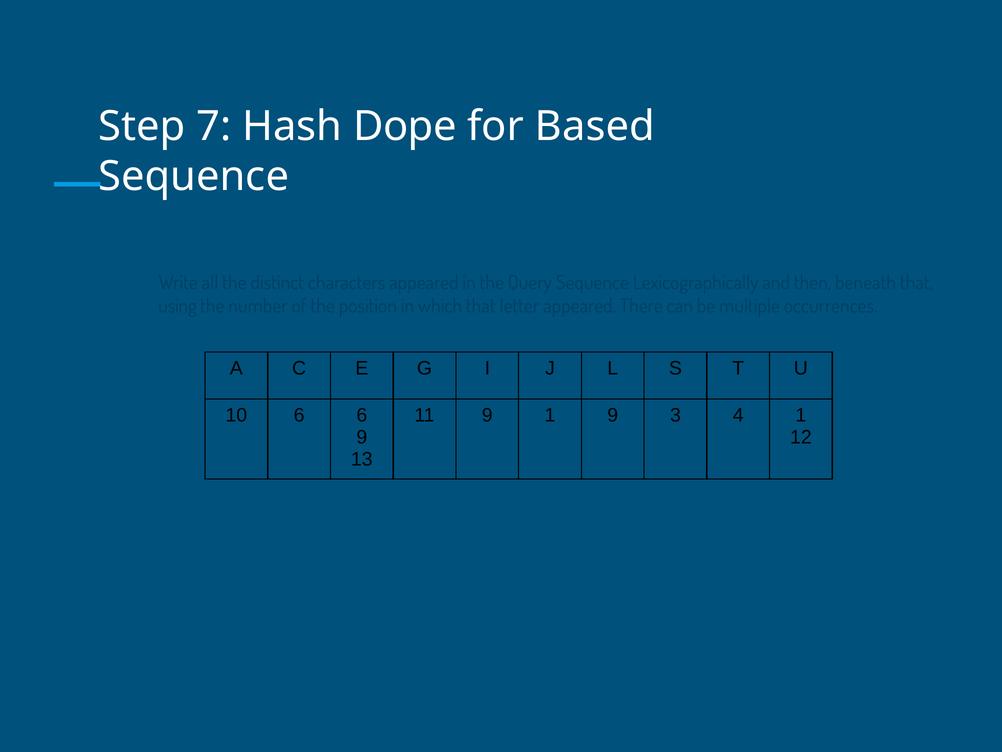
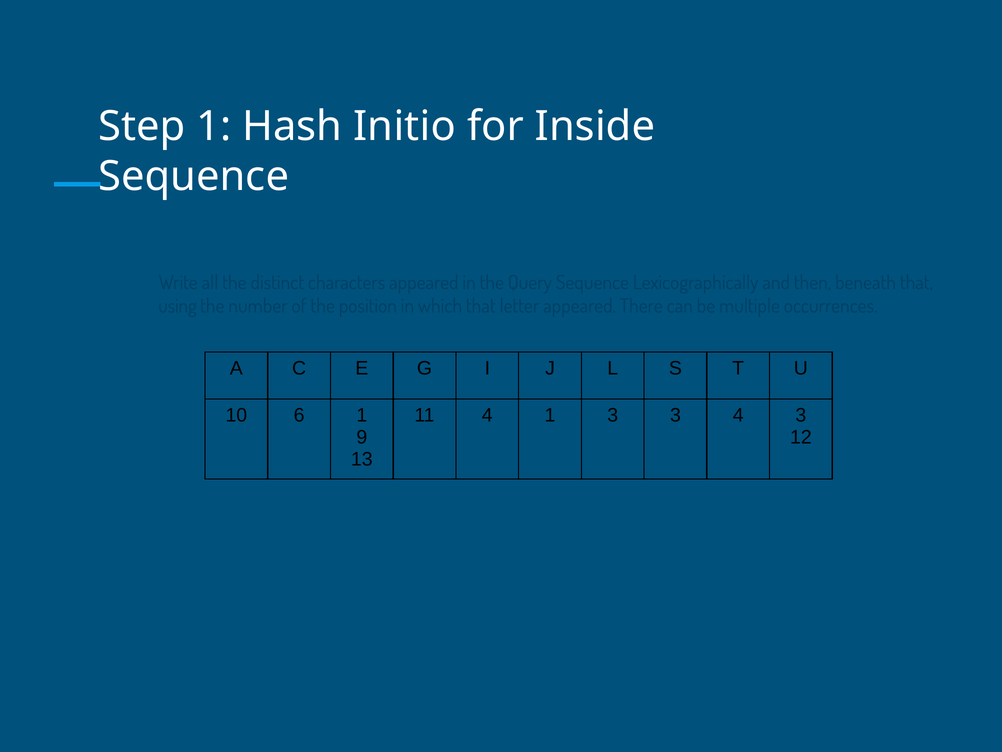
Step 7: 7 -> 1 (214, 126)
Dope: Dope -> Initio (405, 126)
Based: Based -> Inside (595, 126)
6 6: 6 -> 1 (362, 415)
11 9: 9 -> 4 (487, 415)
1 9: 9 -> 3 (613, 415)
4 1: 1 -> 3 (801, 415)
